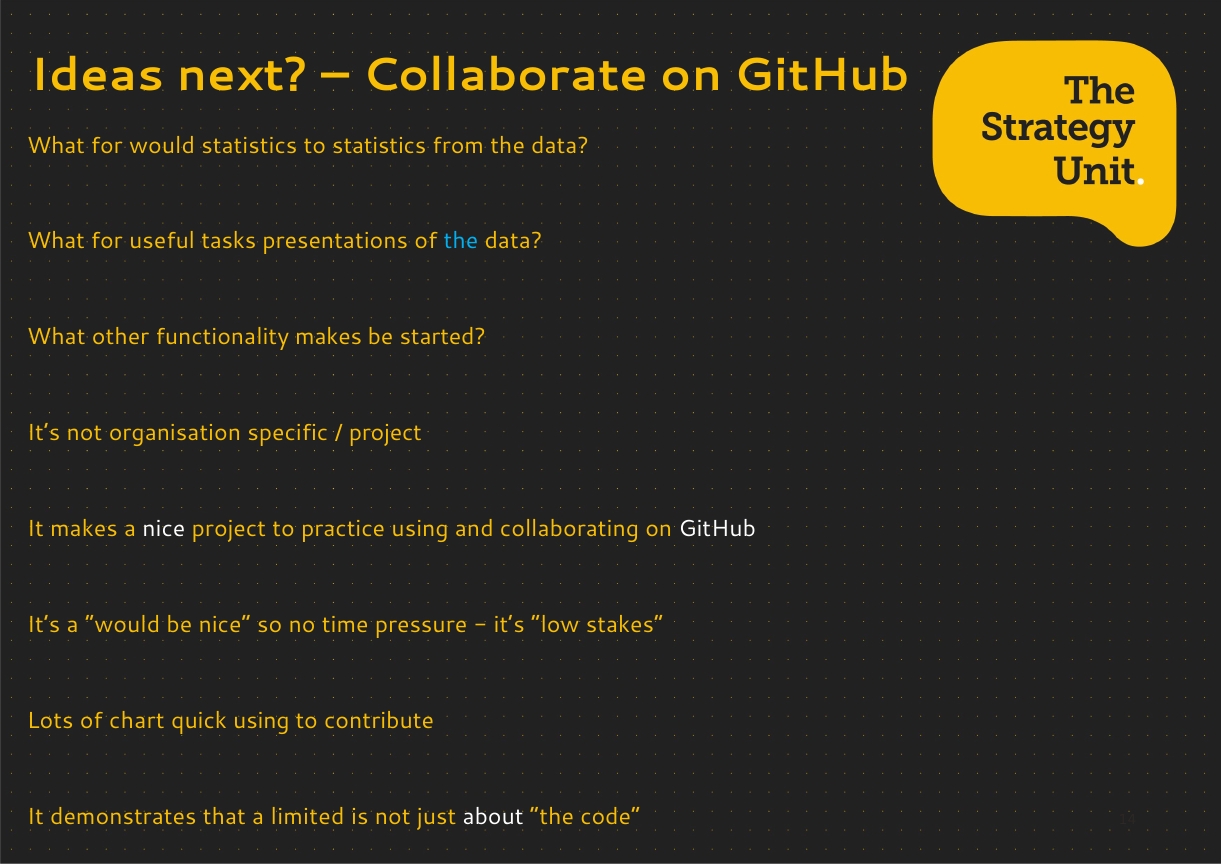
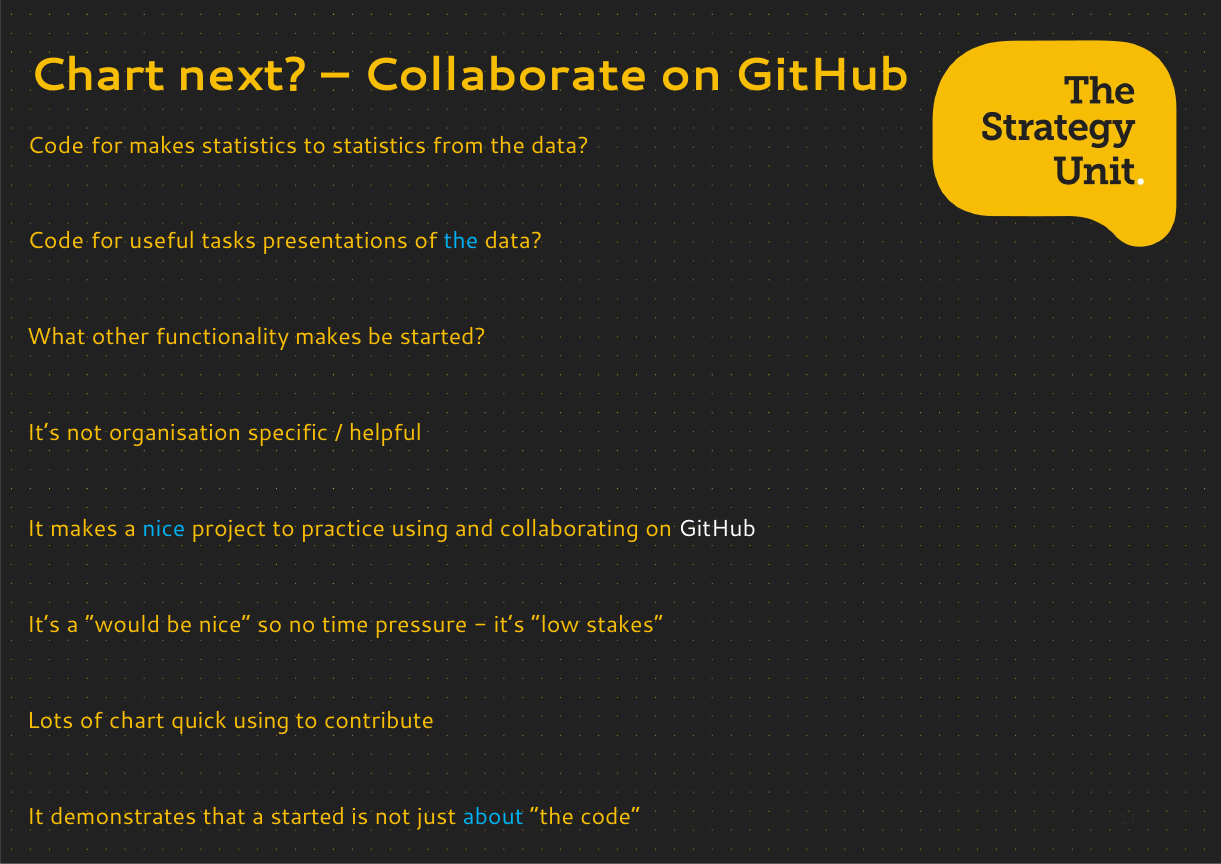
Ideas: Ideas -> Chart (98, 75)
What: What -> Code (56, 145)
for would: would -> makes (162, 145)
What: What -> Code (56, 241)
project: project -> helpful (385, 433)
nice colour: white -> light blue (164, 528)
a limited: limited -> started (308, 816)
about colour: white -> light blue (493, 816)
